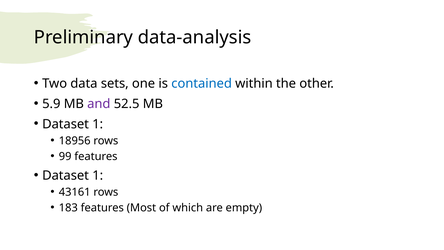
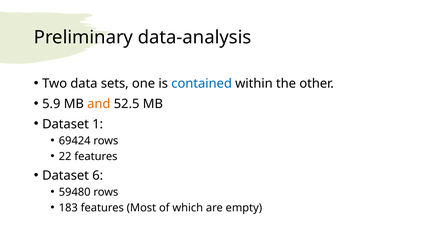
and colour: purple -> orange (99, 104)
18956: 18956 -> 69424 (75, 141)
99: 99 -> 22 (65, 156)
1: 1 -> 6 (98, 175)
43161: 43161 -> 59480 (75, 192)
